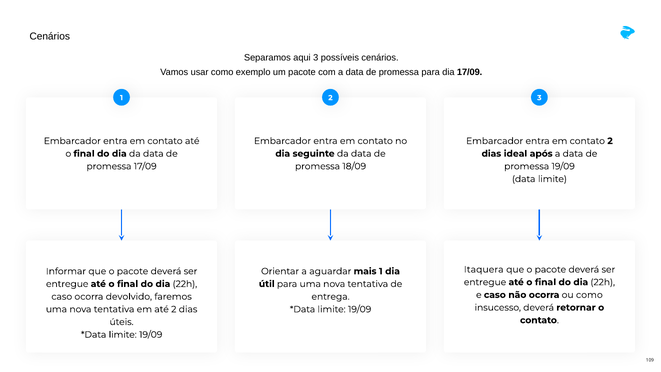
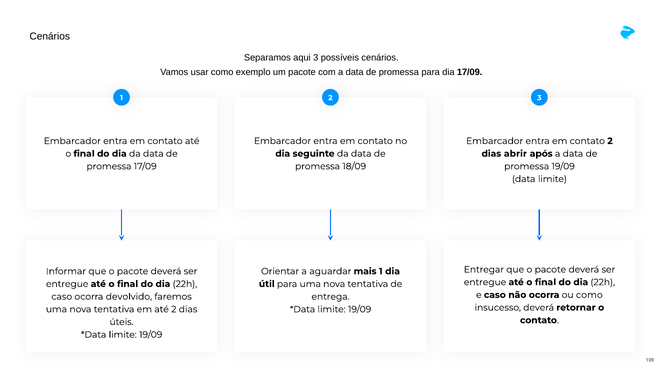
ideal: ideal -> abrir (515, 154)
Itaquera: Itaquera -> Entregar (484, 269)
